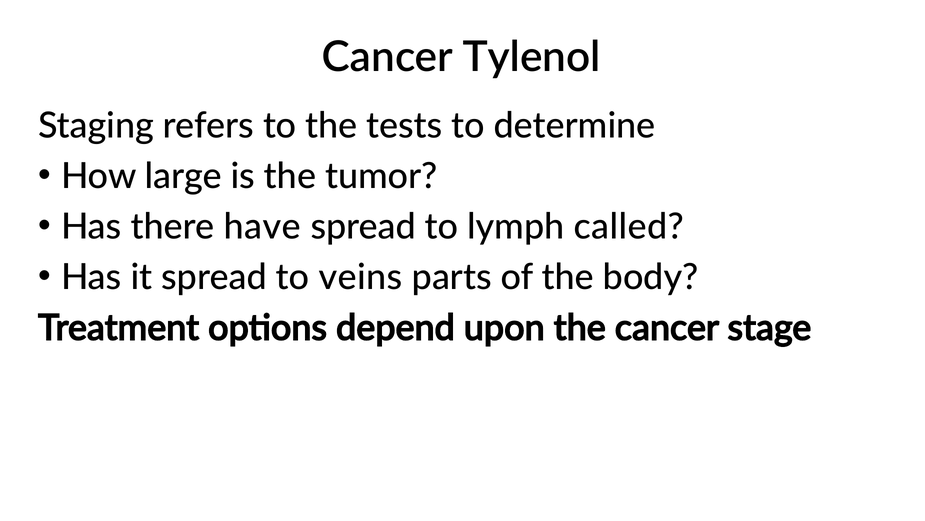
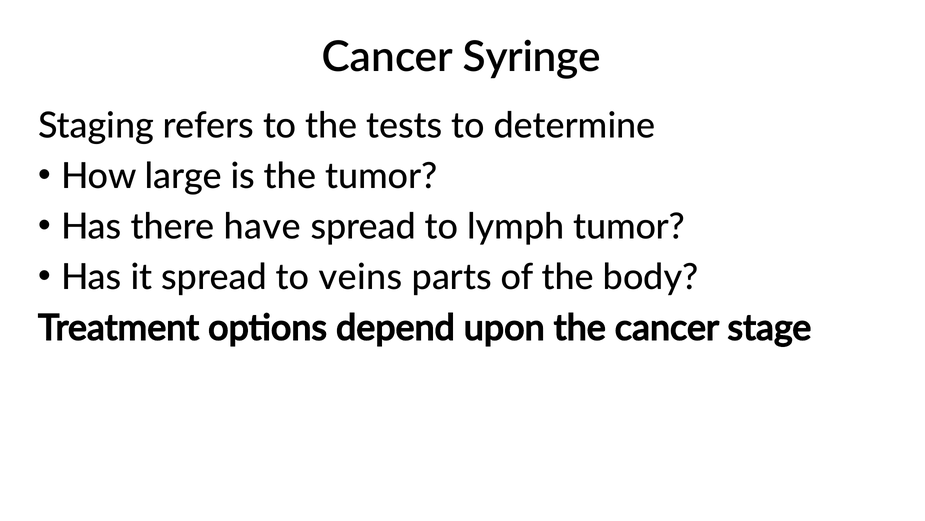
Tylenol: Tylenol -> Syringe (532, 57)
lymph called: called -> tumor (629, 227)
